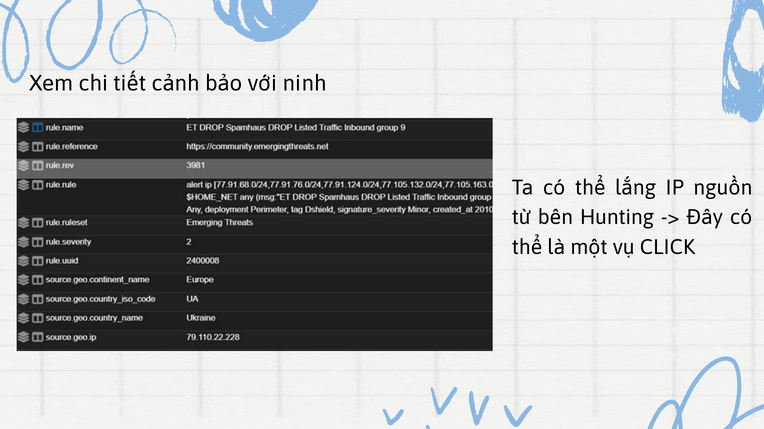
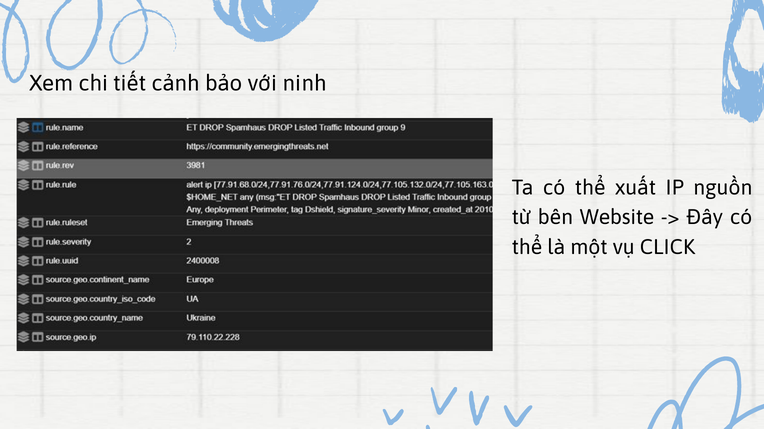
lắng: lắng -> xuất (636, 188)
Hunting: Hunting -> Website (617, 218)
